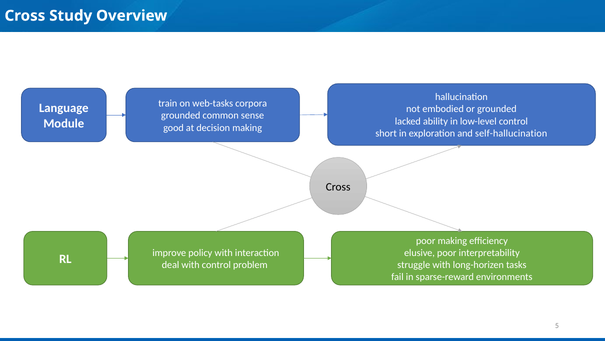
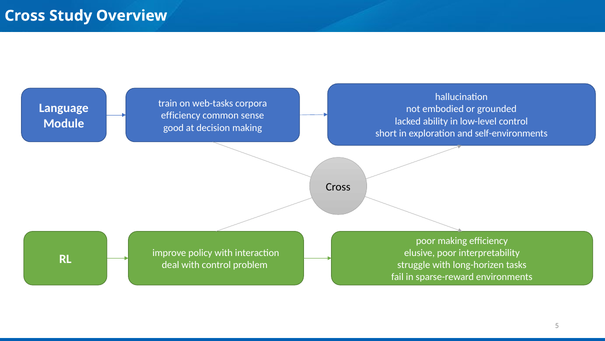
grounded: grounded -> efficiency (181, 115)
self-hallucination: self-hallucination -> self-environments (511, 133)
